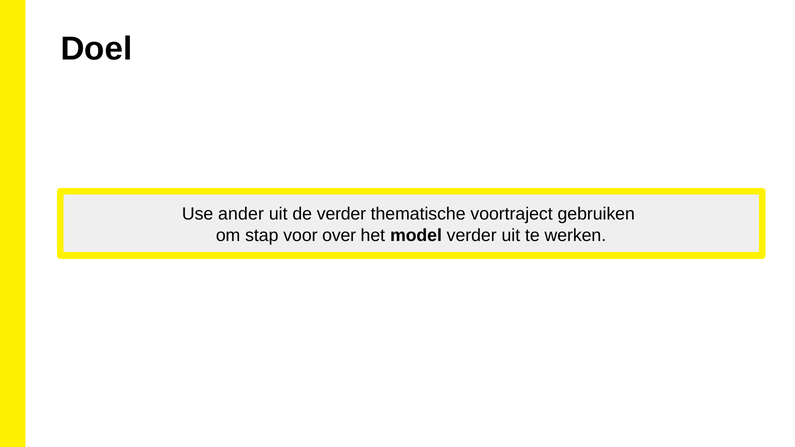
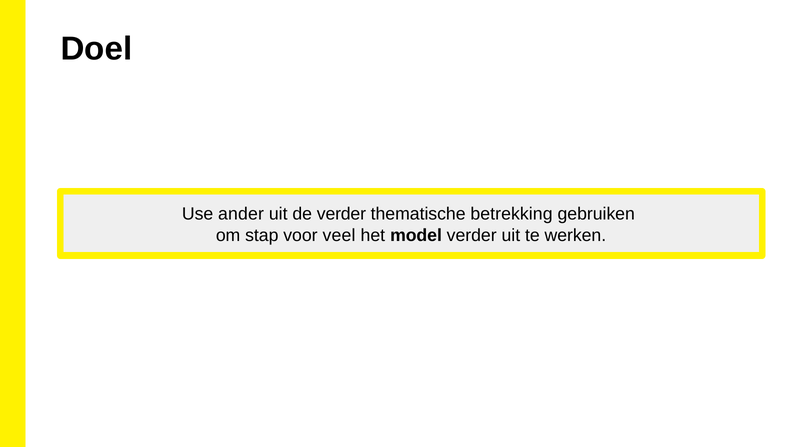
voortraject: voortraject -> betrekking (512, 214)
over: over -> veel (339, 235)
